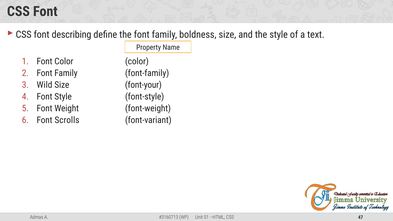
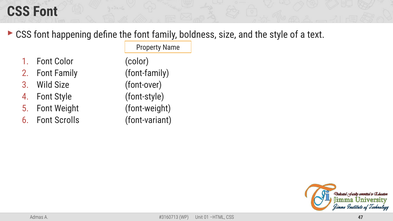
describing: describing -> happening (71, 35)
font-your: font-your -> font-over (143, 85)
